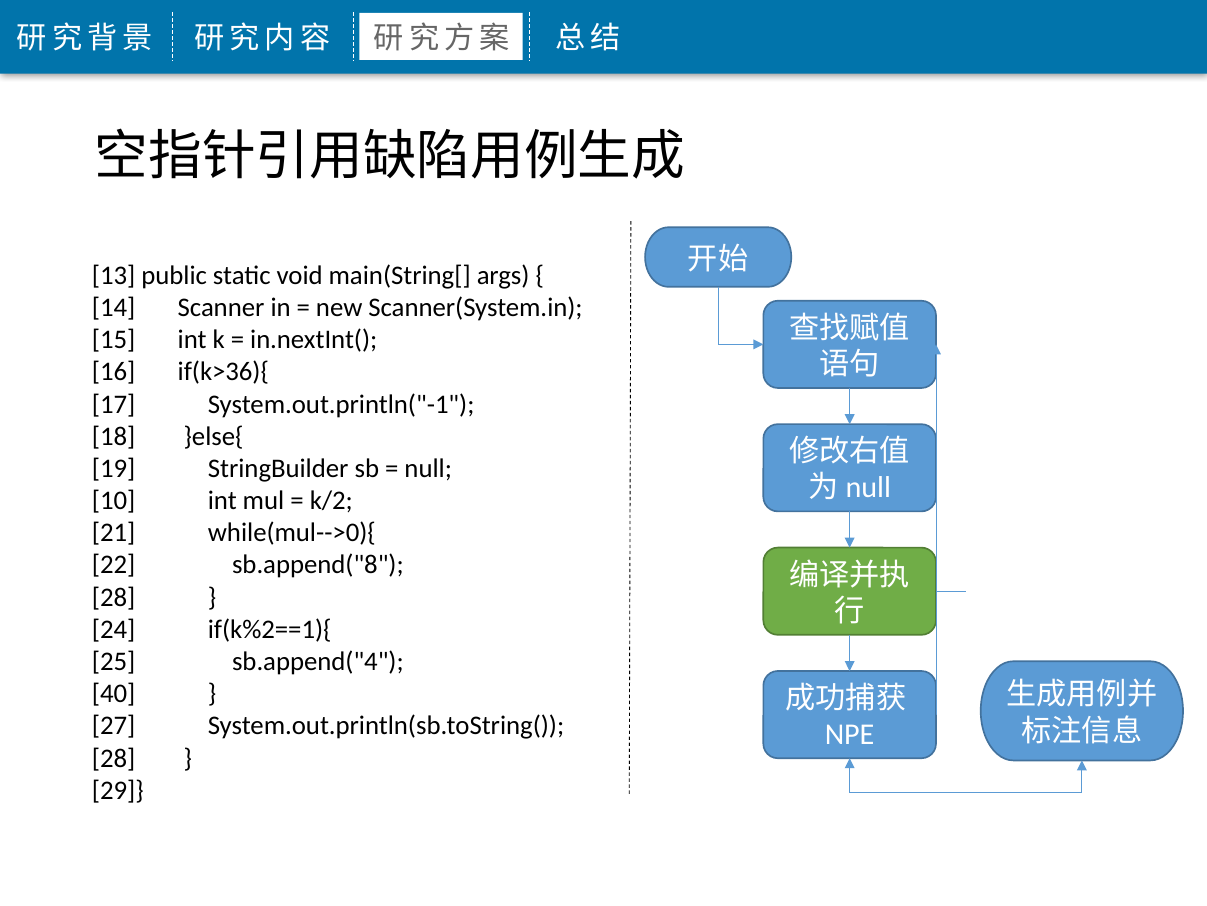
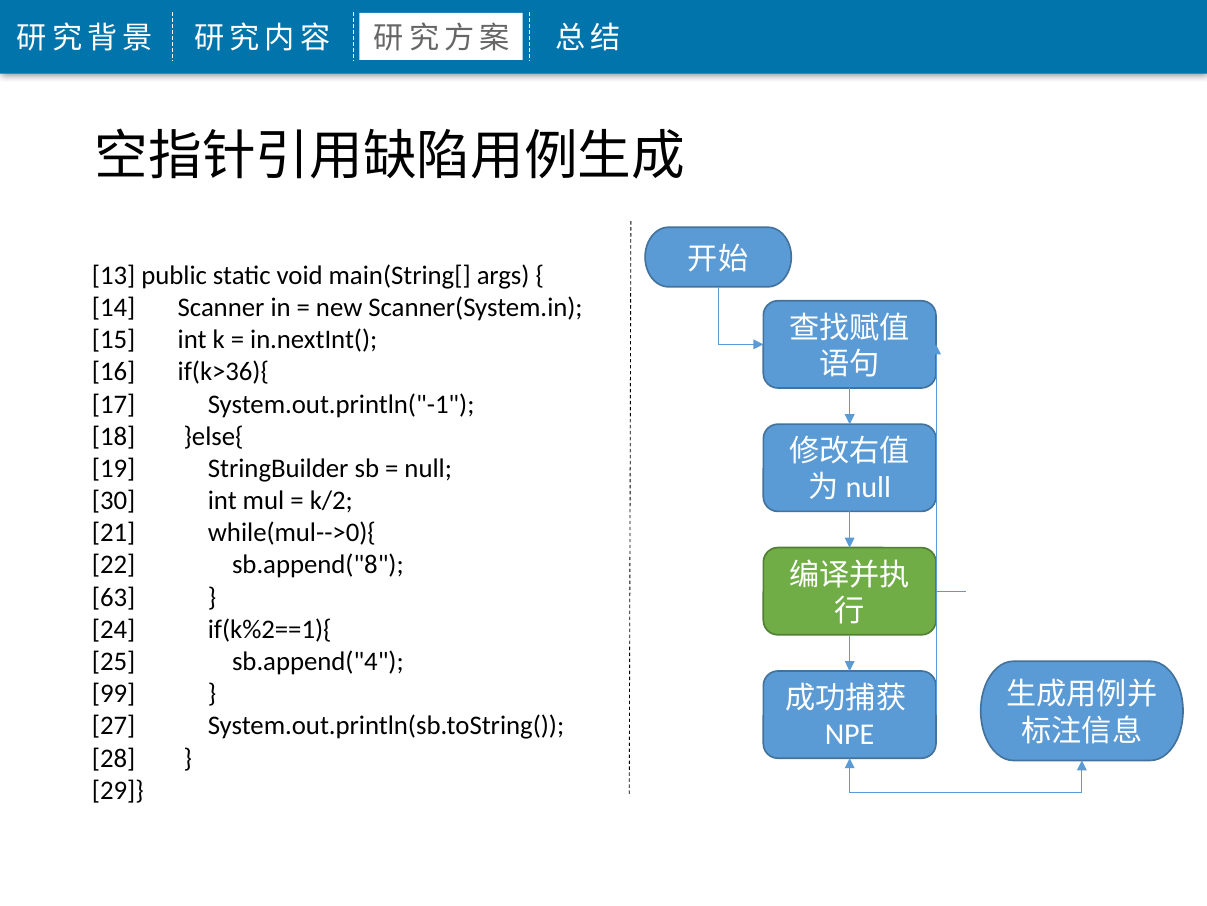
10: 10 -> 30 (114, 500)
28: 28 -> 63 (114, 597)
40: 40 -> 99 (114, 693)
